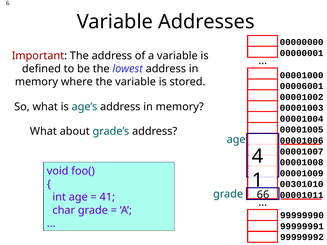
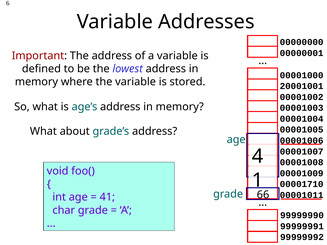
00006001: 00006001 -> 20001001 (302, 86)
00301010: 00301010 -> 00001710 (302, 184)
